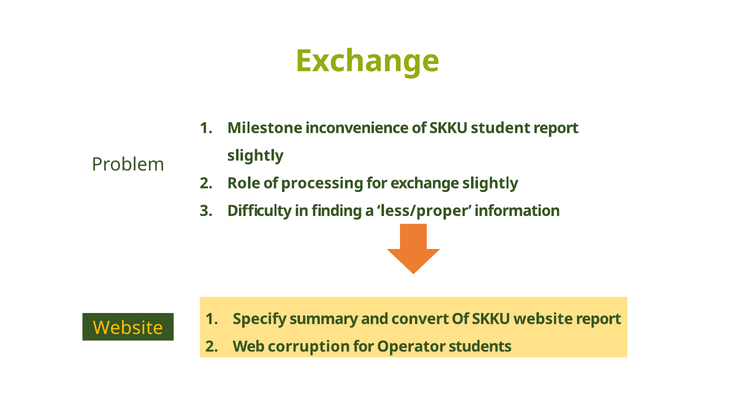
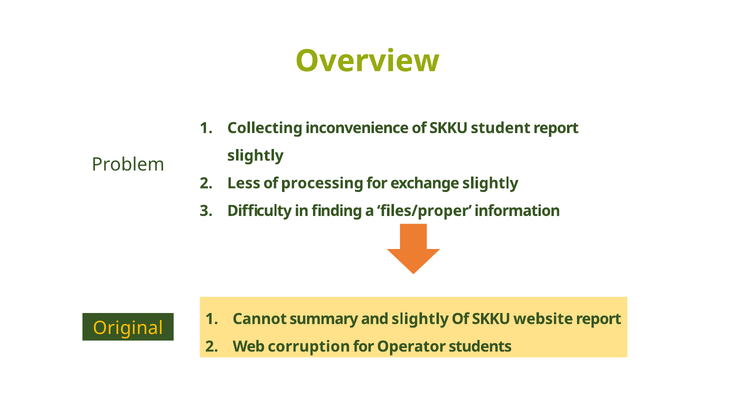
Exchange: Exchange -> Overview (367, 61)
Milestone: Milestone -> Collecting (265, 128)
Role: Role -> Less (244, 183)
less/proper: less/proper -> files/proper (424, 211)
Specify: Specify -> Cannot (260, 319)
and convert: convert -> slightly (420, 319)
Website: Website -> Original (128, 328)
